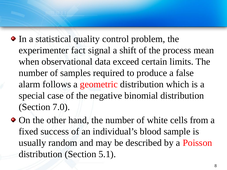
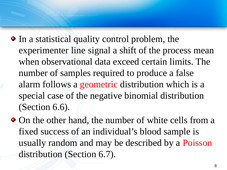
fact: fact -> line (78, 50)
7.0: 7.0 -> 6.6 (61, 107)
5.1: 5.1 -> 6.7 (107, 154)
